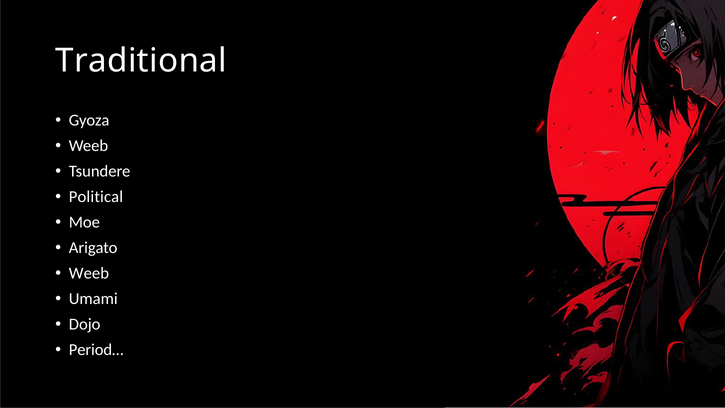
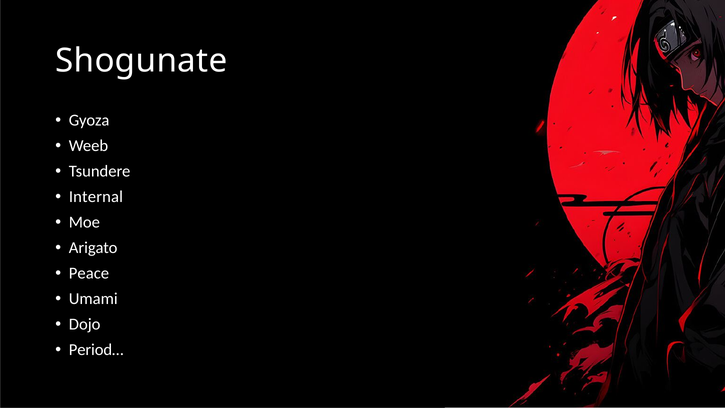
Traditional: Traditional -> Shogunate (141, 61)
Political: Political -> Internal (96, 197)
Weeb: Weeb -> Peace (89, 273)
